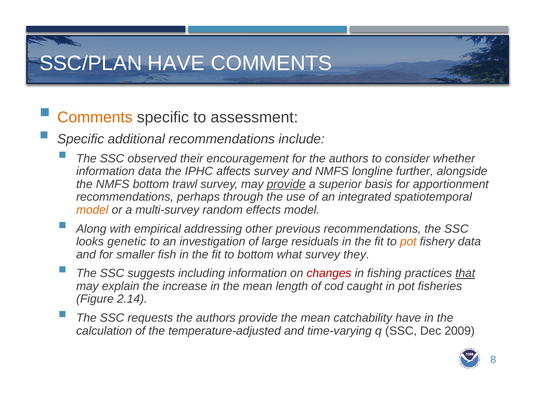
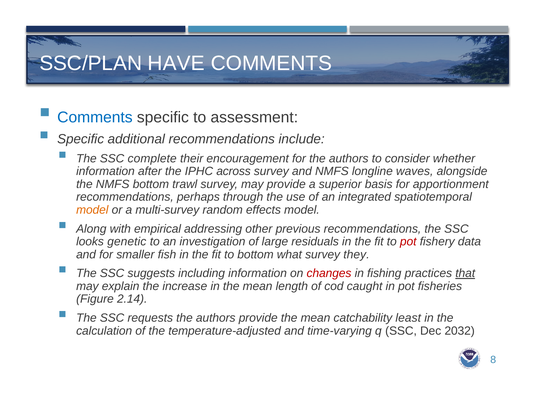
Comments colour: orange -> blue (95, 117)
observed: observed -> complete (152, 159)
information data: data -> after (150, 172)
affects: affects -> across (234, 172)
further: further -> waves (415, 172)
provide underline: present -> none (286, 184)
pot colour: orange -> red (408, 242)
catchability have: have -> least (408, 318)
2009: 2009 -> 2032 (460, 331)
